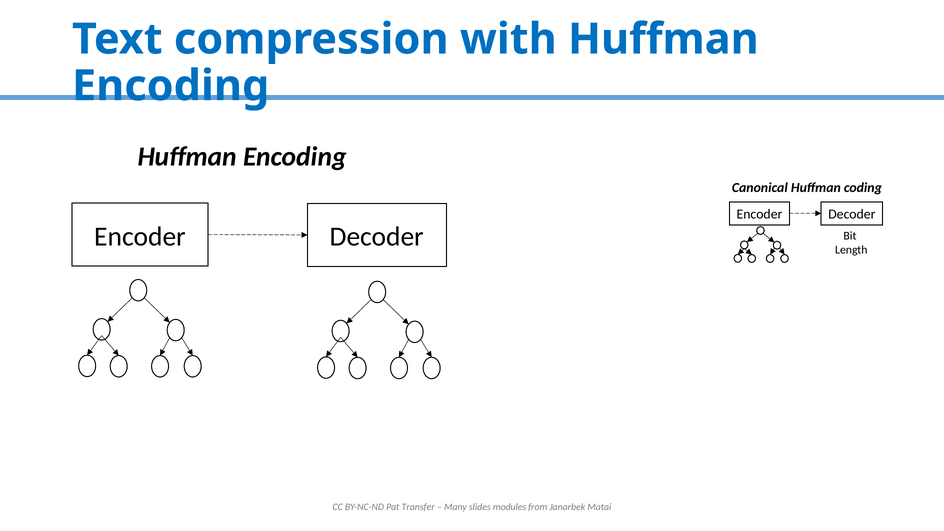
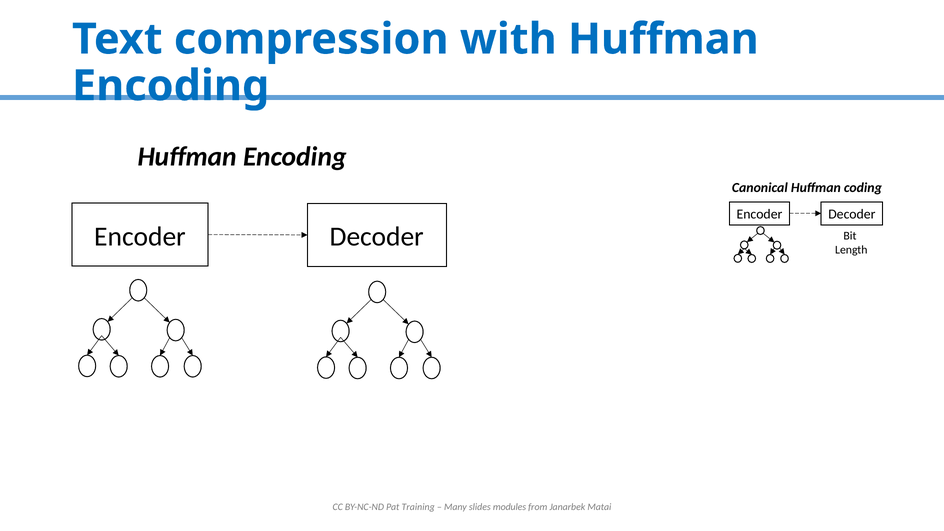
Transfer: Transfer -> Training (418, 507)
